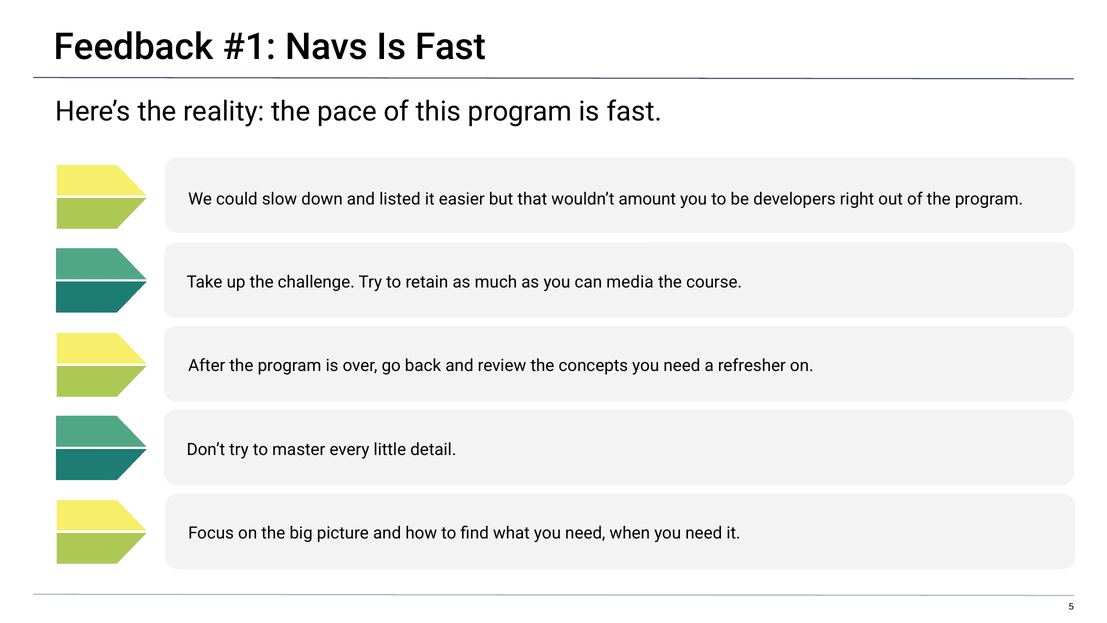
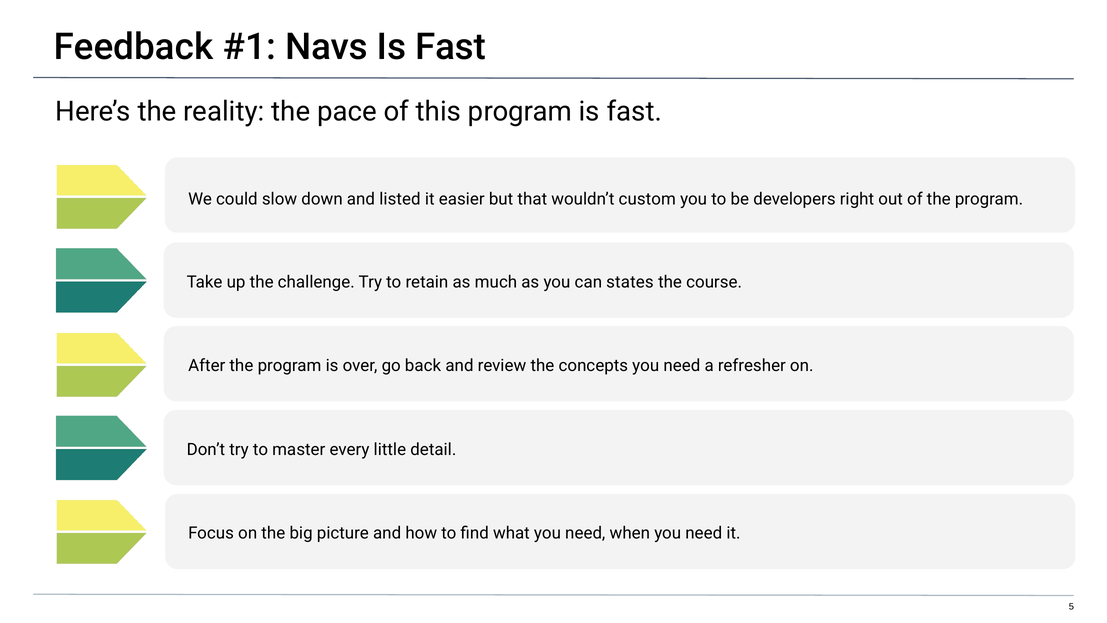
amount: amount -> custom (647, 199)
media: media -> states (630, 282)
